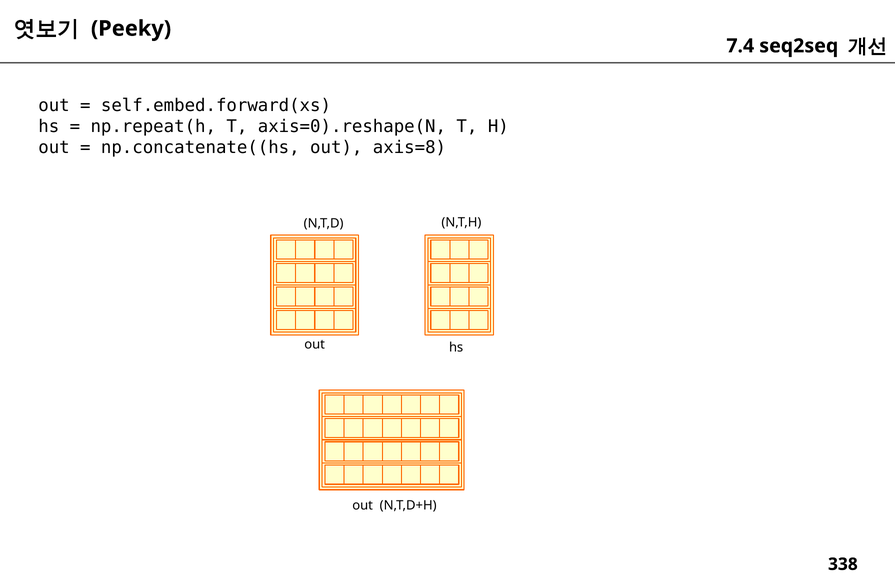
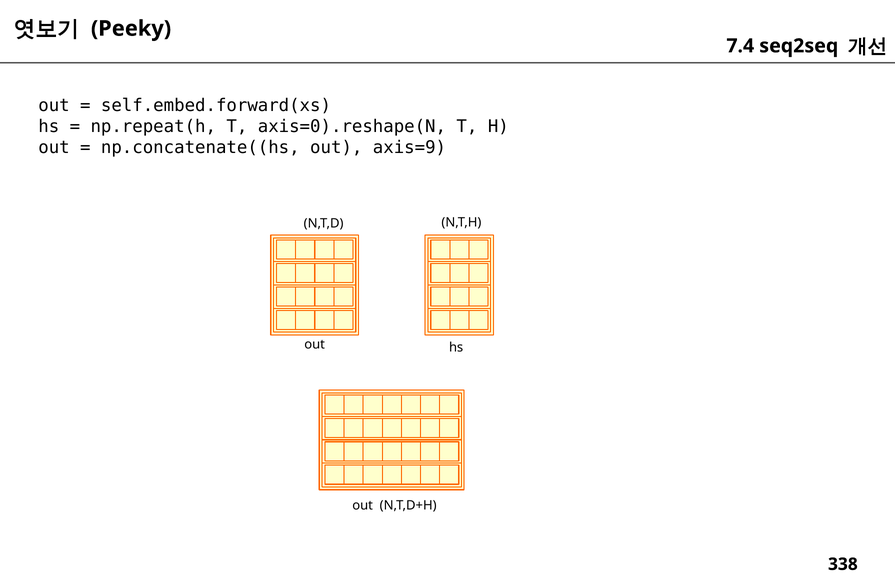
axis=8: axis=8 -> axis=9 (409, 147)
